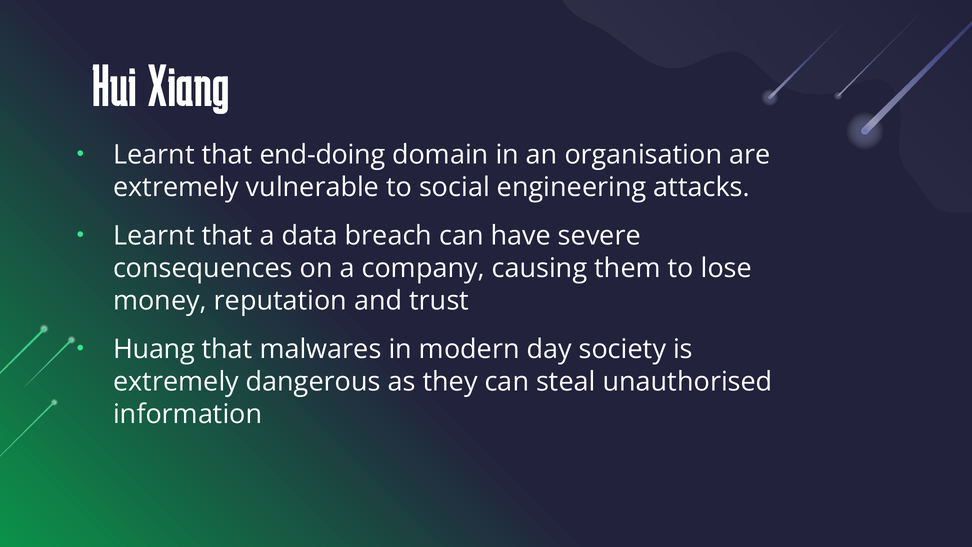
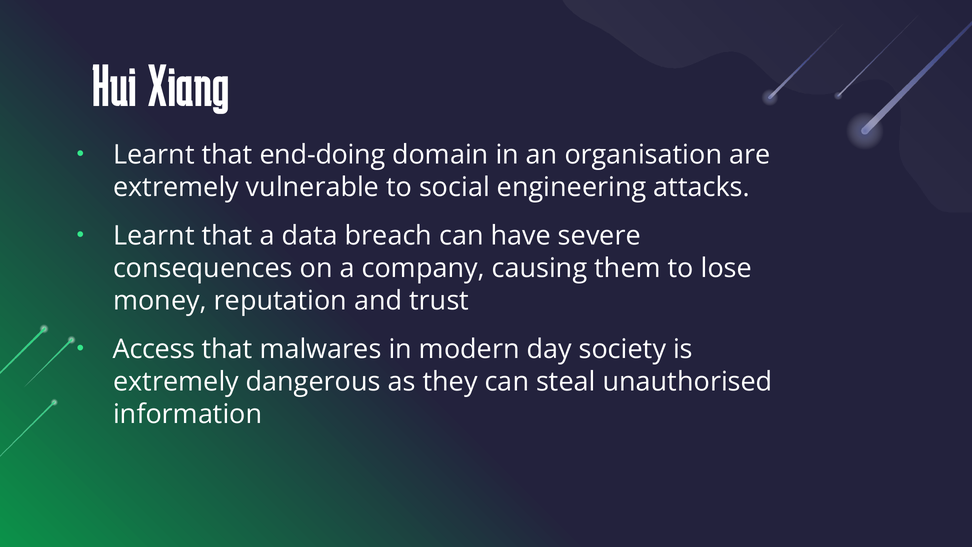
Huang: Huang -> Access (154, 349)
